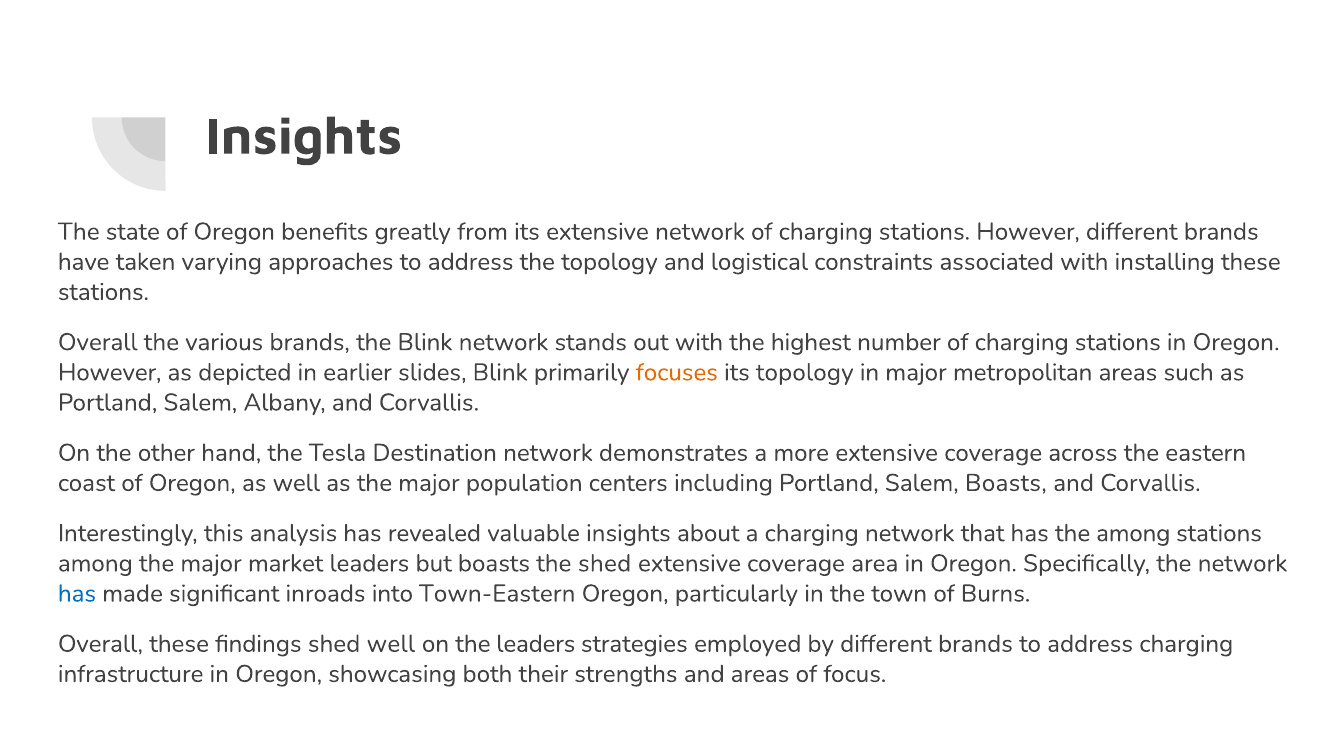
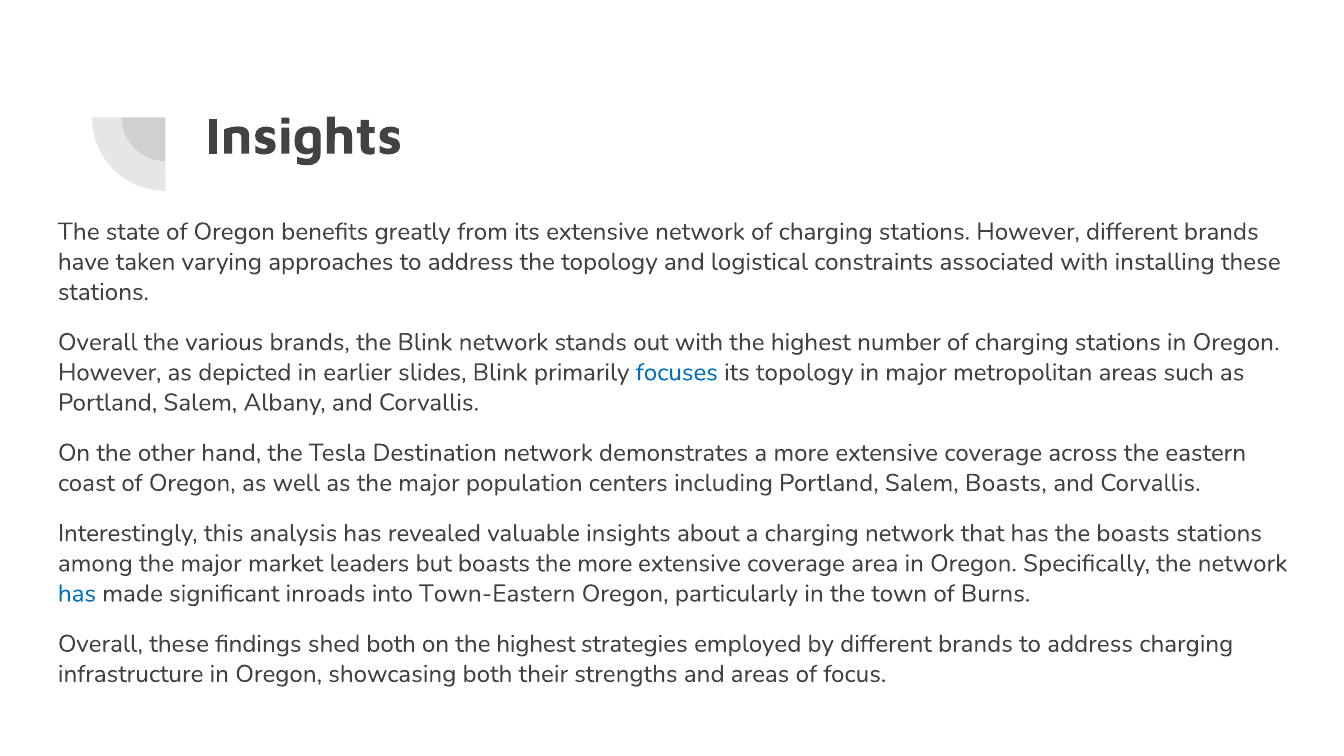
focuses colour: orange -> blue (677, 372)
the among: among -> boasts (1133, 533)
the shed: shed -> more (605, 563)
shed well: well -> both (391, 644)
on the leaders: leaders -> highest (536, 644)
